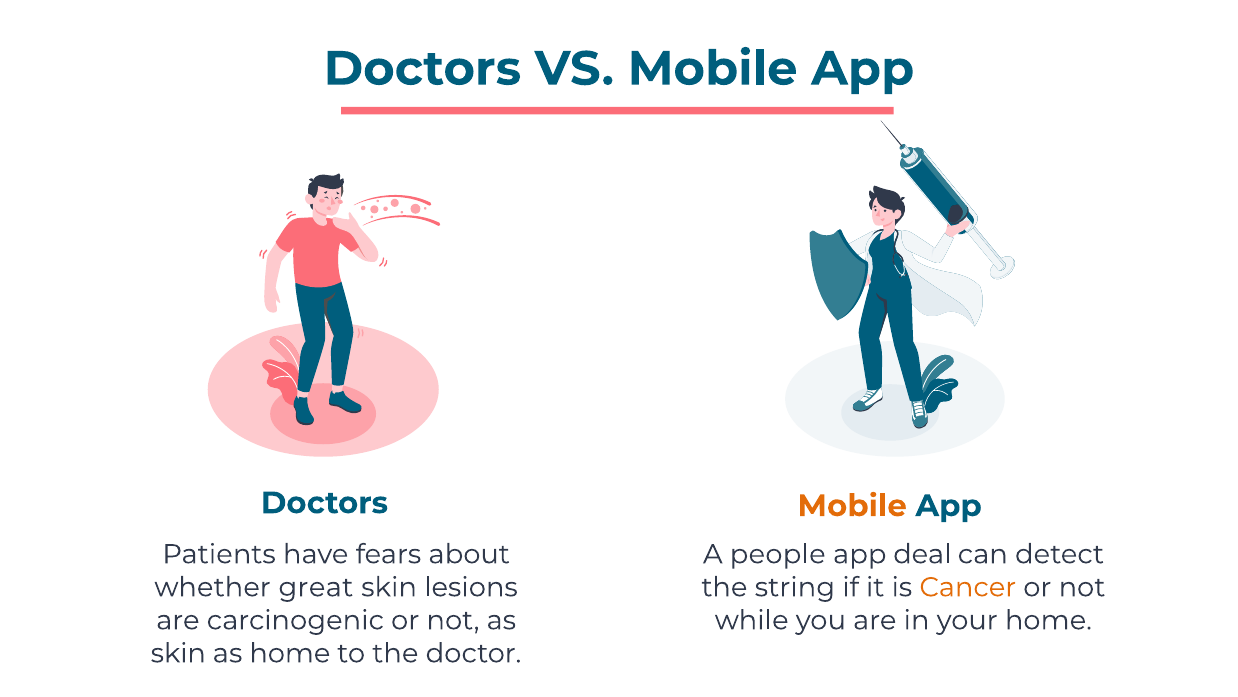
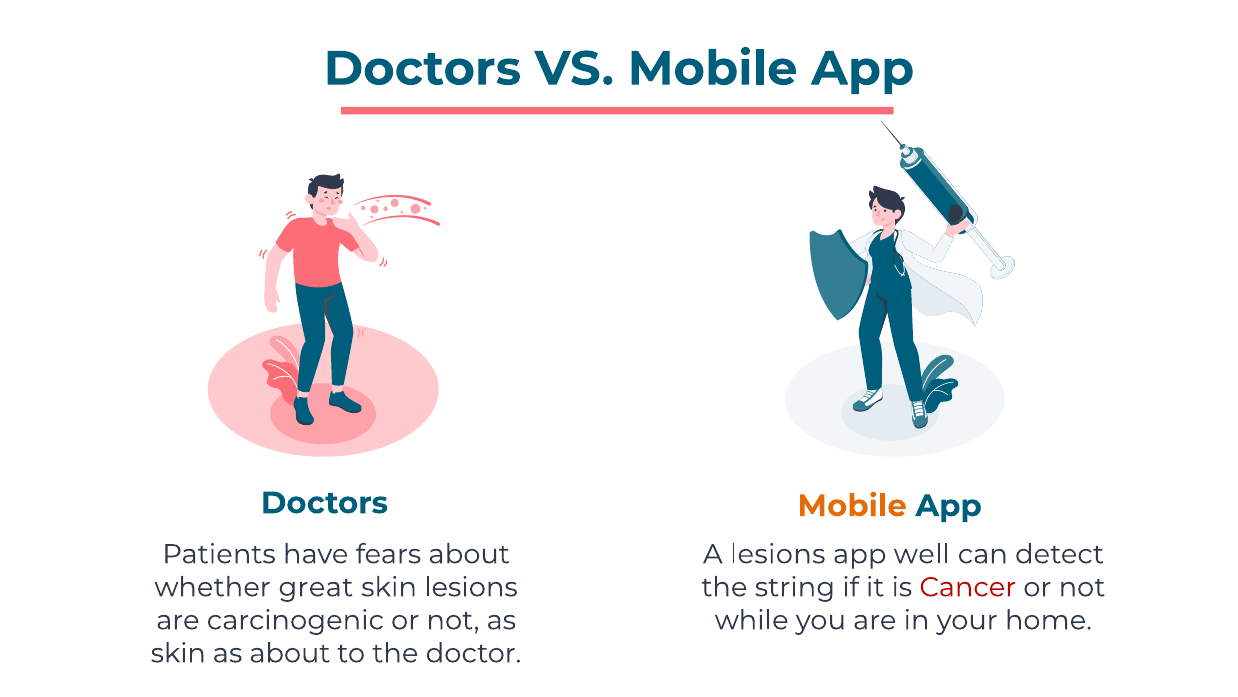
A people: people -> lesions (778, 554)
deal: deal -> well (922, 554)
Cancer colour: orange -> red (968, 587)
as home: home -> about (290, 653)
